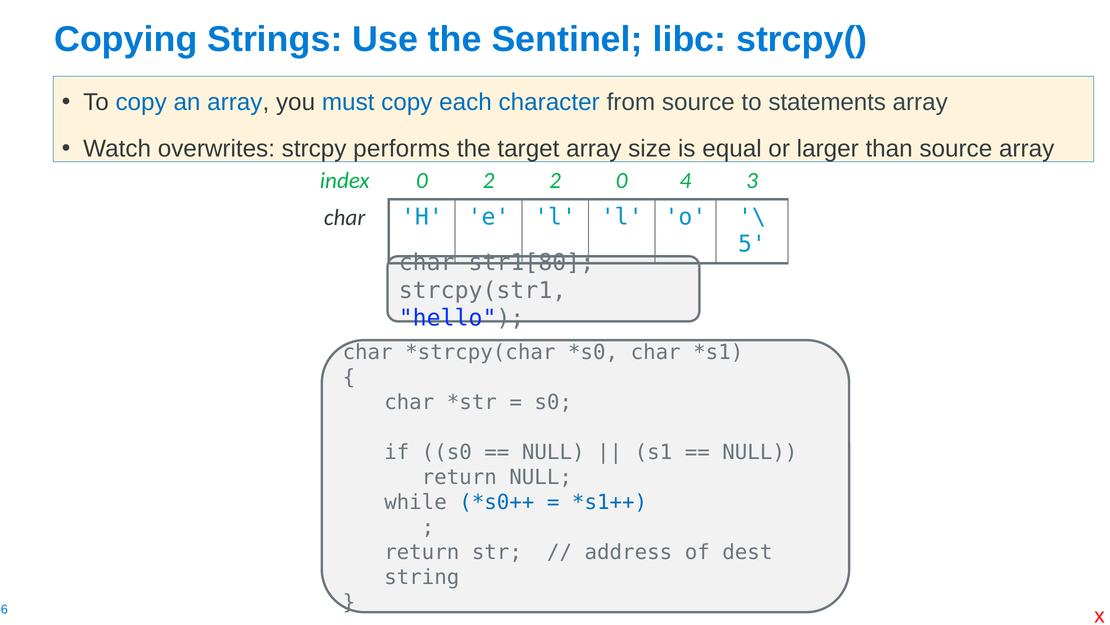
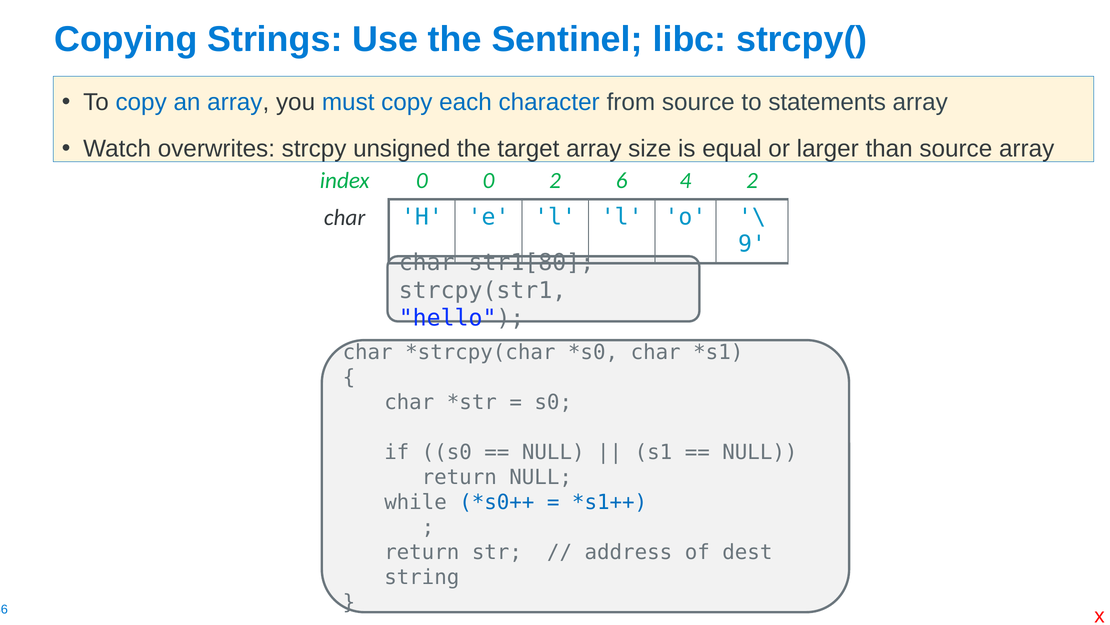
performs: performs -> unsigned (402, 149)
0 2: 2 -> 0 (489, 180)
2 0: 0 -> 6 (622, 180)
4 3: 3 -> 2 (752, 180)
5: 5 -> 9 (752, 244)
